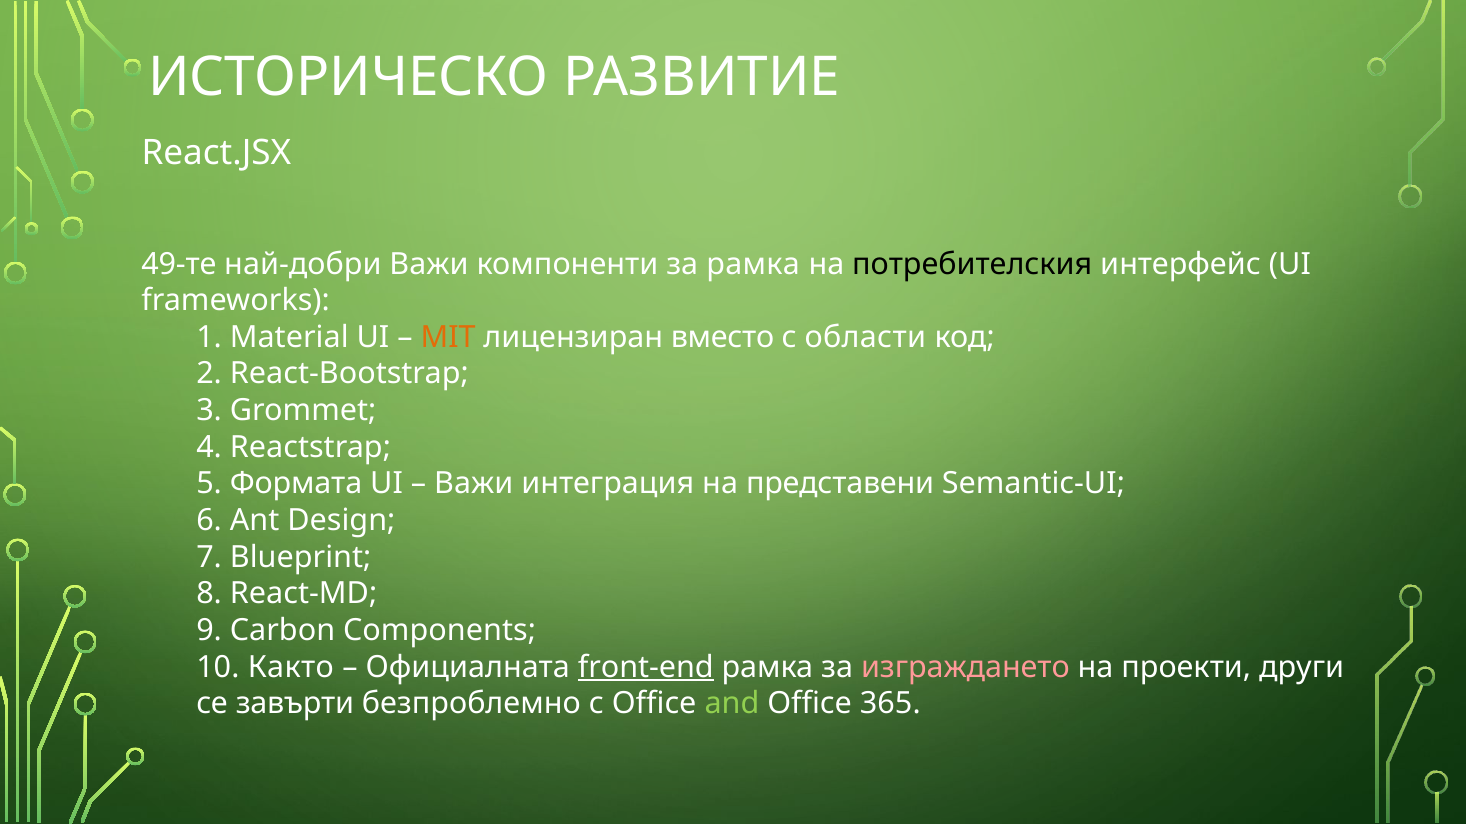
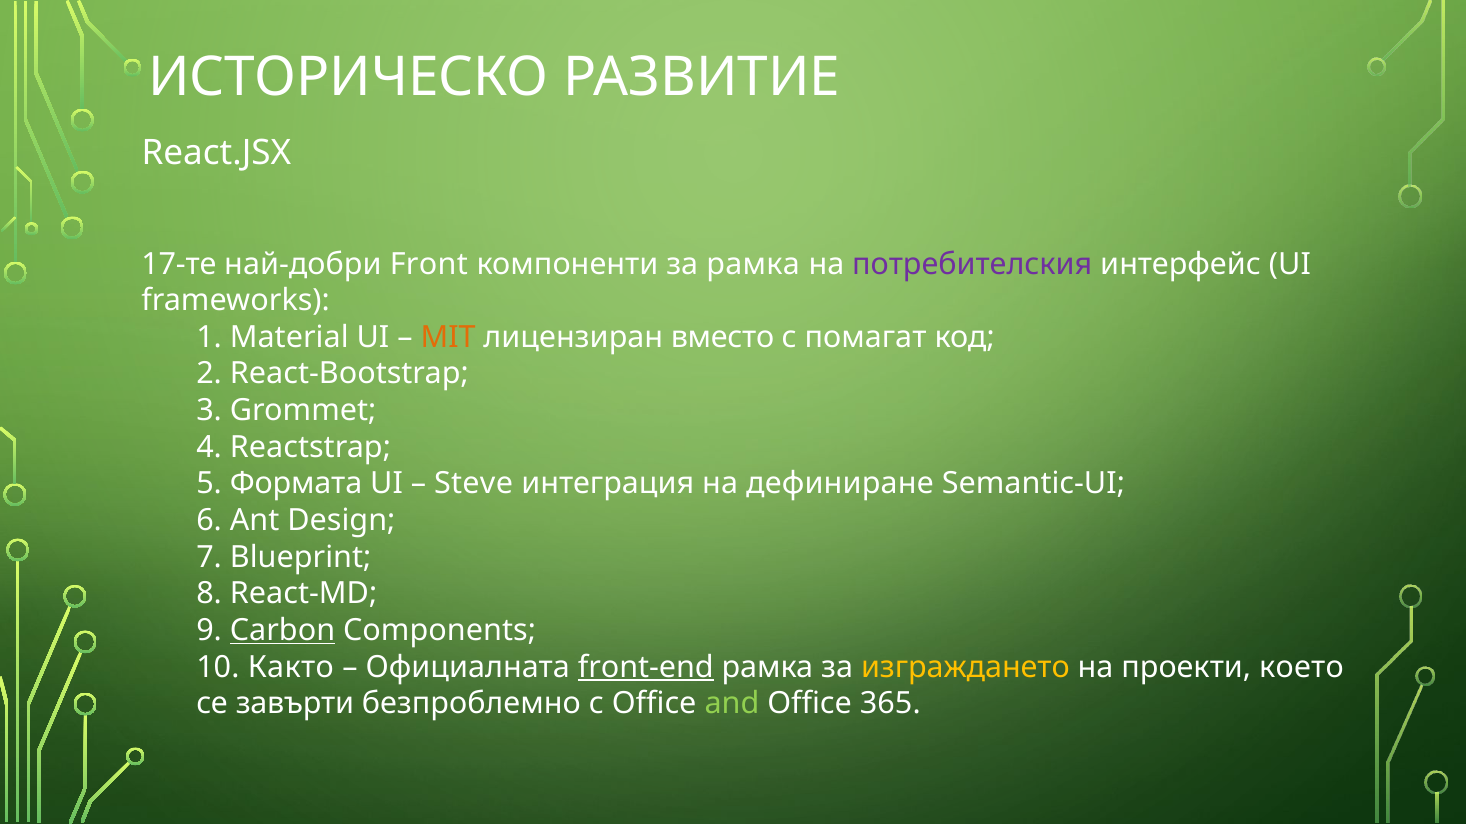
49-те: 49-те -> 17-те (179, 264)
най-добри Важи: Важи -> Front (429, 264)
потребителския colour: black -> purple (972, 264)
области: области -> помагат (866, 338)
Важи: Важи -> Steve (474, 484)
представени: представени -> дефиниране (840, 484)
Carbon underline: none -> present (283, 631)
изграждането colour: pink -> yellow (965, 667)
други: други -> което (1301, 667)
